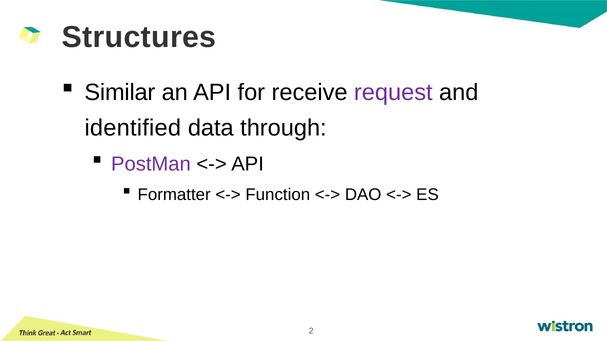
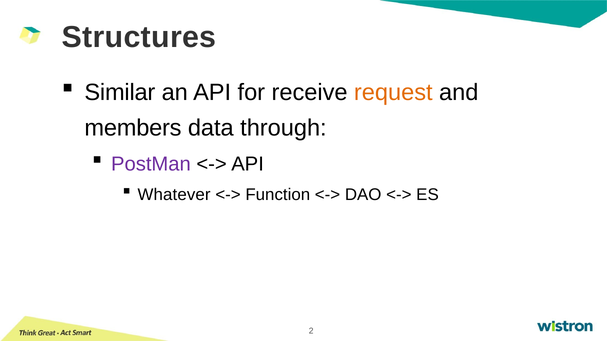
request colour: purple -> orange (393, 93)
identified: identified -> members (133, 128)
Formatter: Formatter -> Whatever (174, 195)
